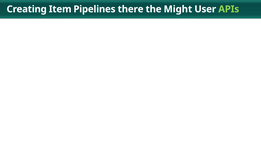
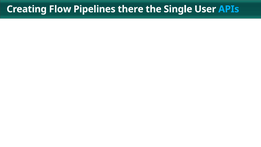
Item: Item -> Flow (60, 9)
Might: Might -> Single (178, 9)
APIs colour: light green -> light blue (229, 9)
